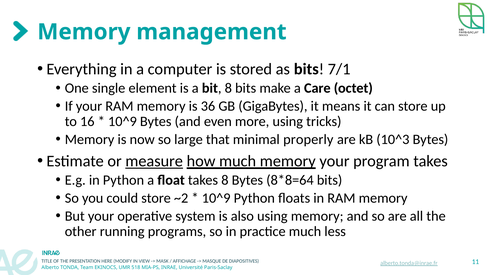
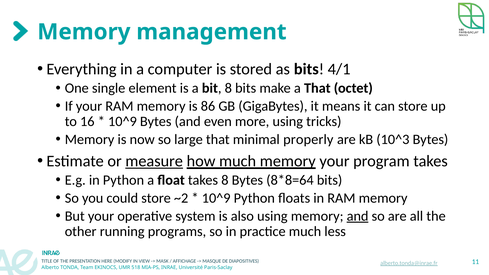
7/1: 7/1 -> 4/1 (339, 69)
a Care: Care -> That (317, 88)
36: 36 -> 86 (208, 106)
and underline: none -> present (358, 216)
